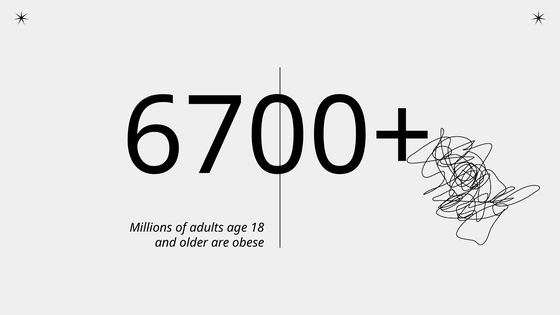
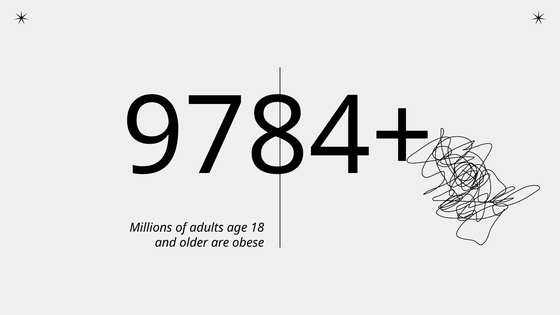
6700+: 6700+ -> 9784+ (278, 137)
